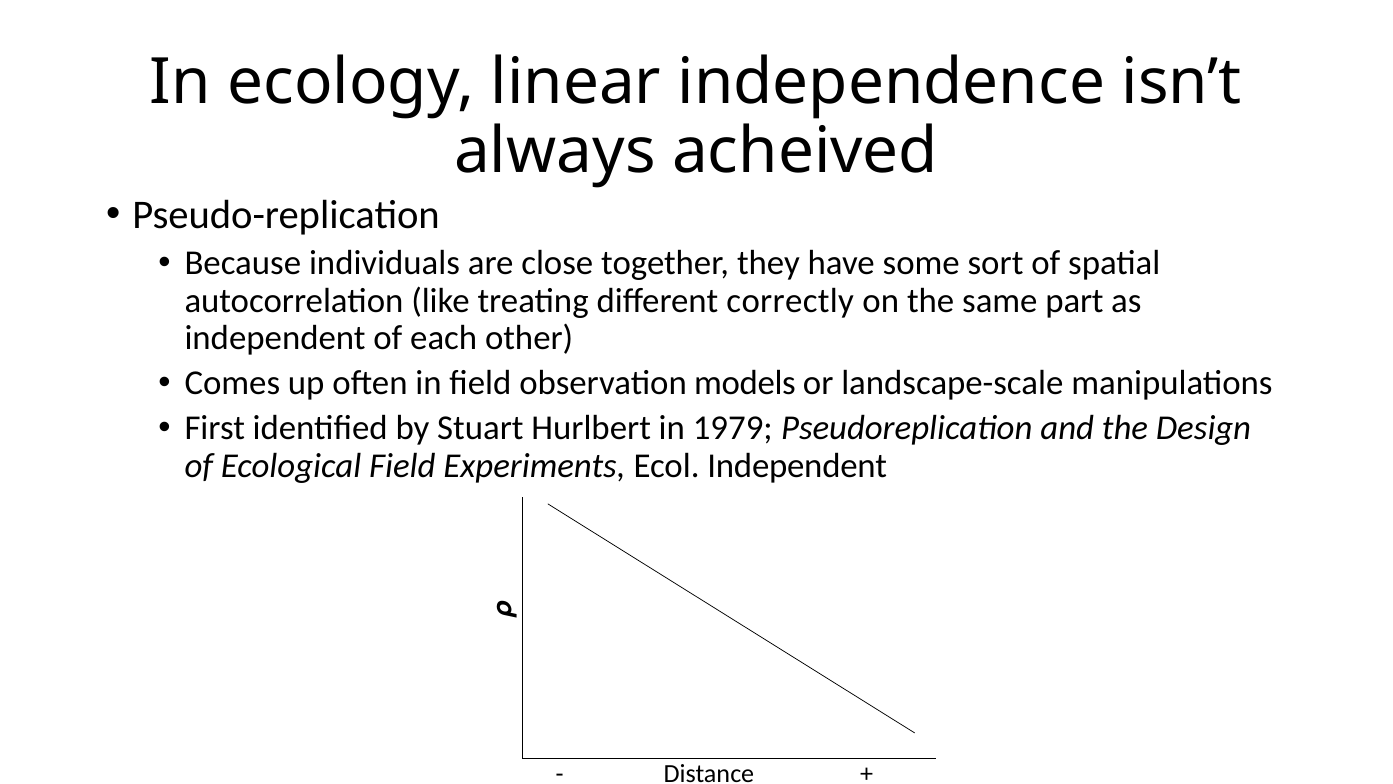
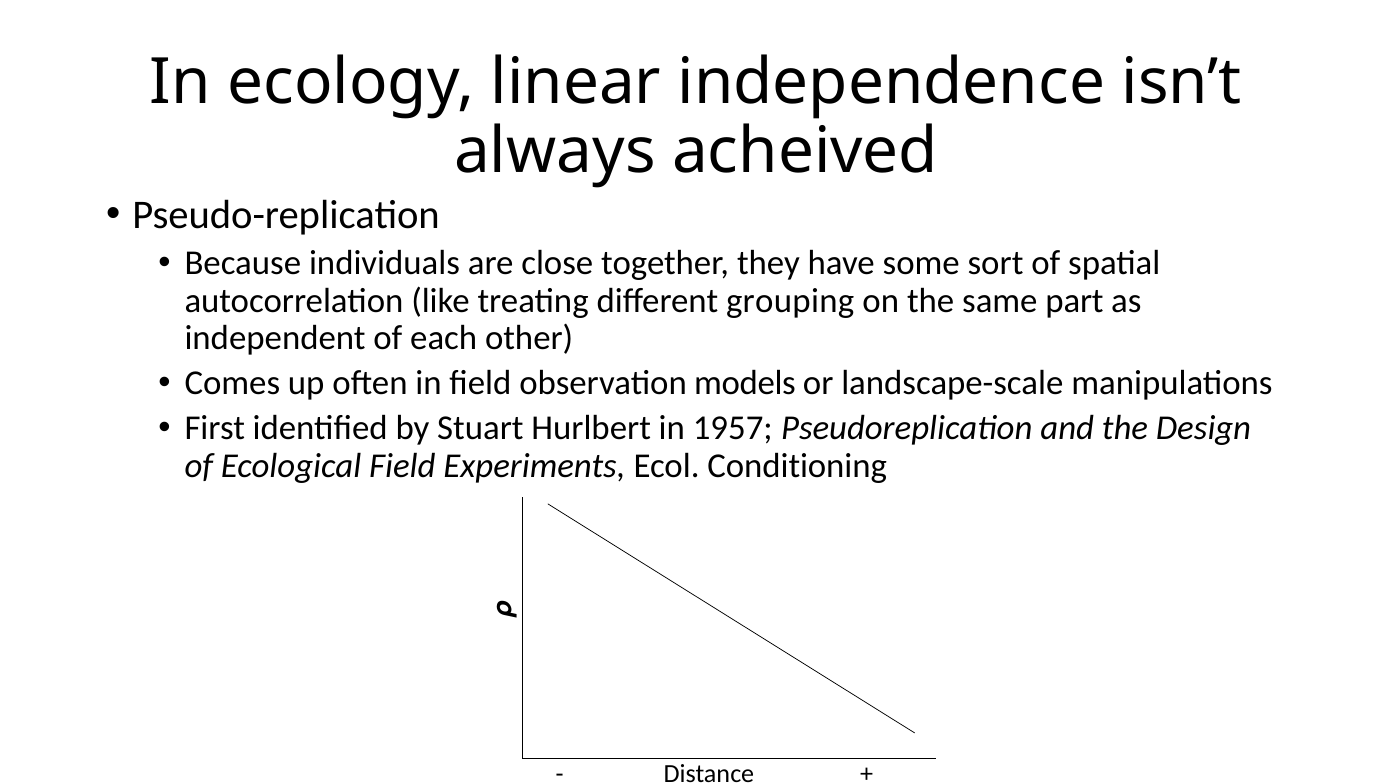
correctly: correctly -> grouping (790, 300)
1979: 1979 -> 1957 (733, 428)
Ecol Independent: Independent -> Conditioning (797, 465)
